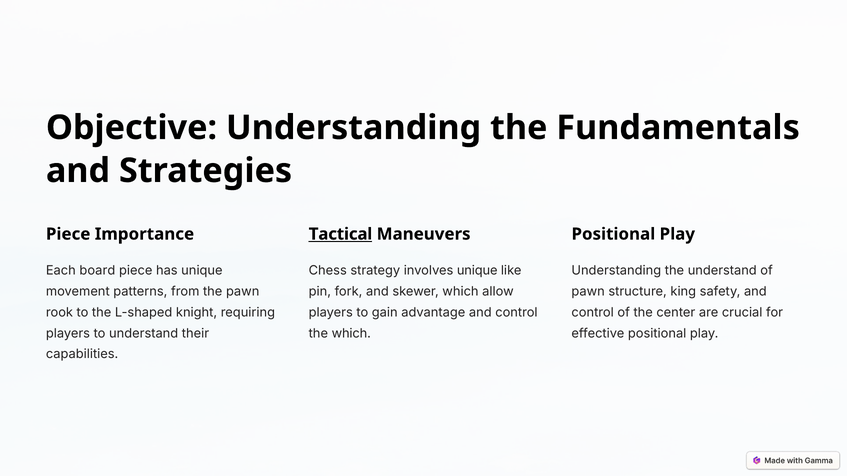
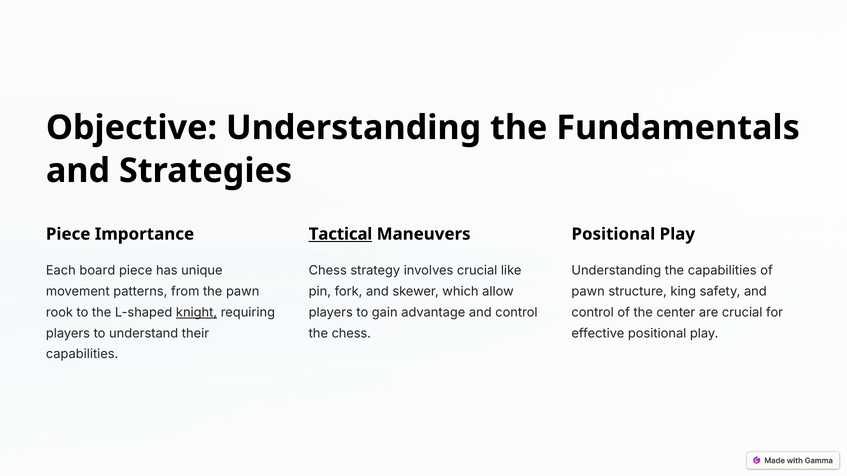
involves unique: unique -> crucial (477, 271)
the understand: understand -> capabilities (722, 271)
knight underline: none -> present (197, 313)
the which: which -> chess (351, 334)
